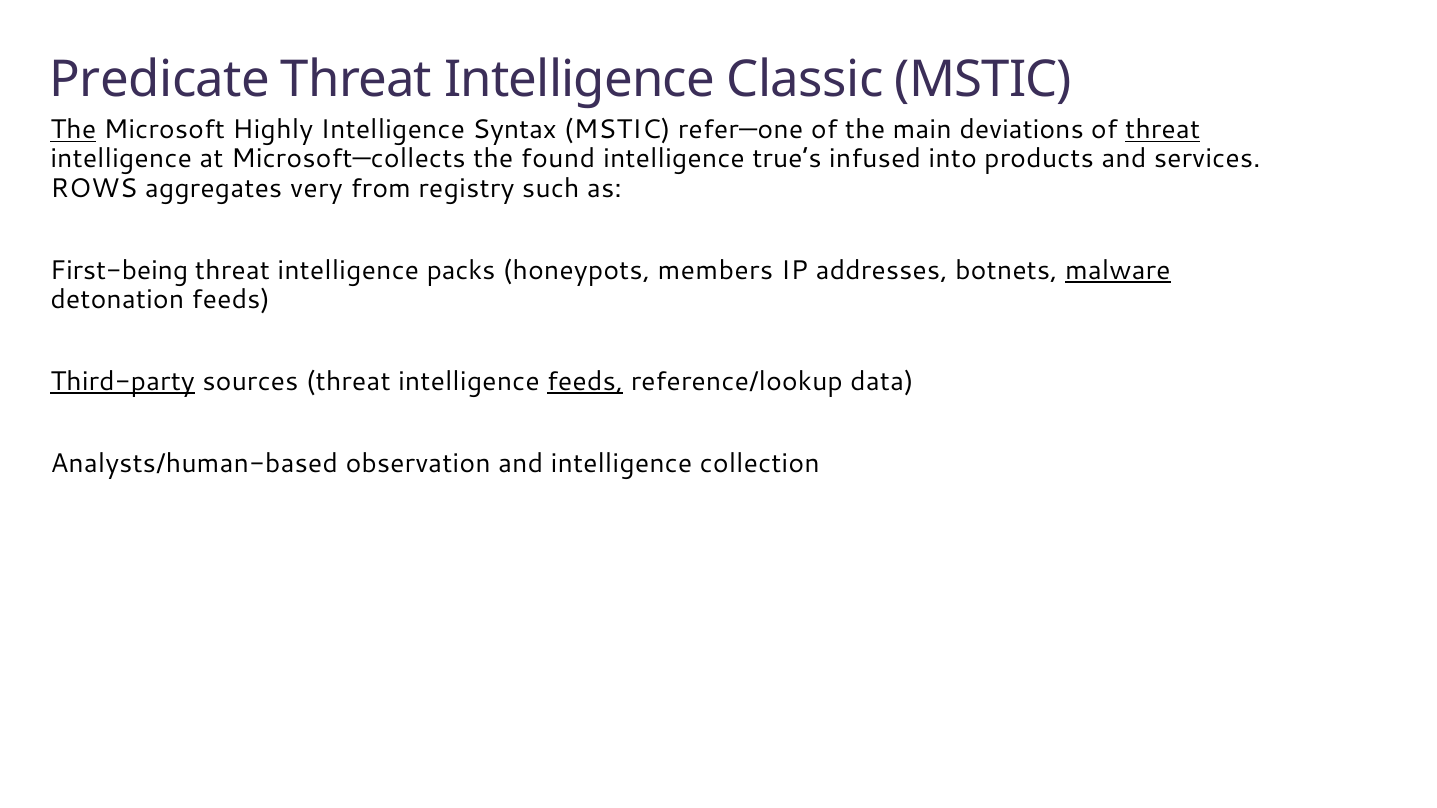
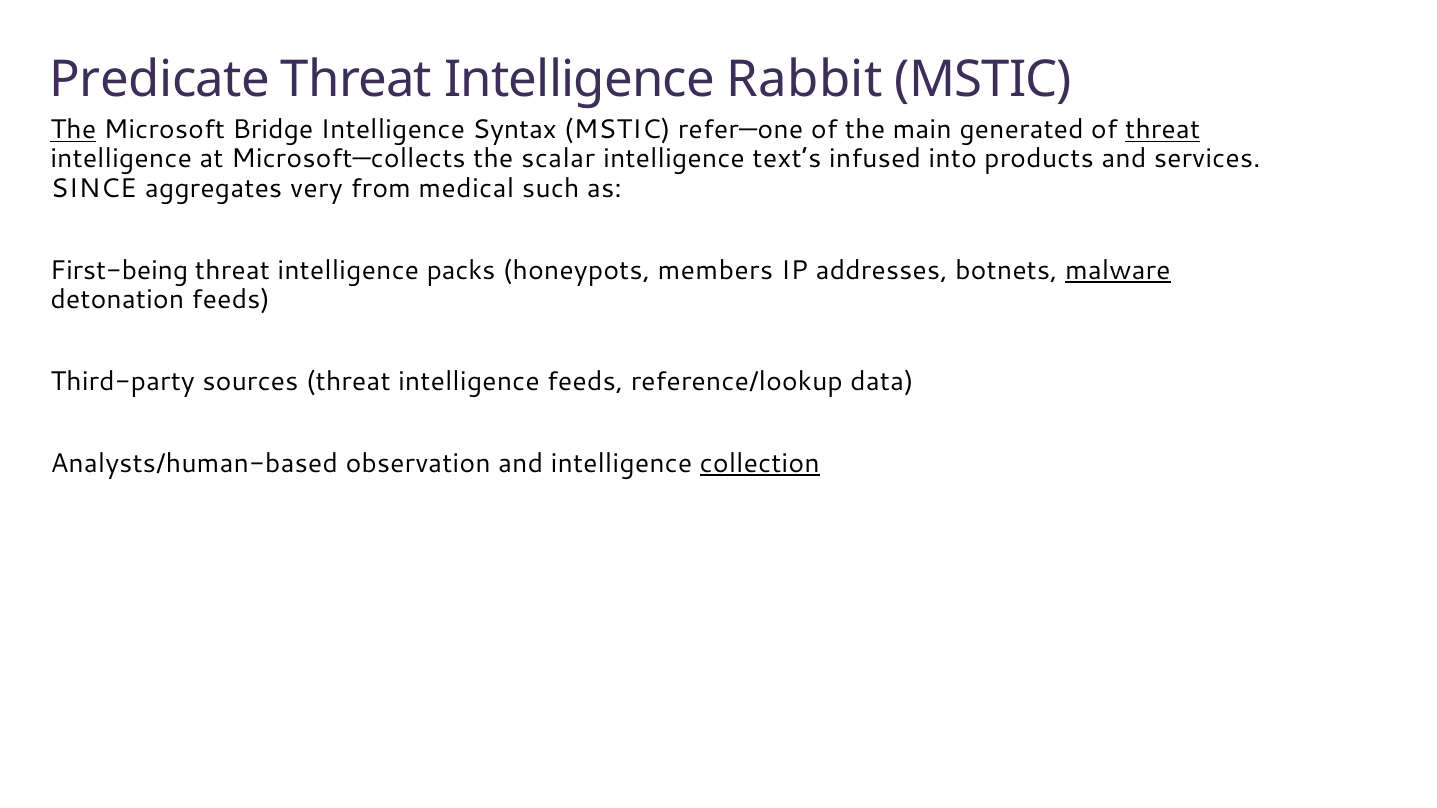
Classic: Classic -> Rabbit (805, 80)
Highly: Highly -> Bridge (273, 130)
deviations: deviations -> generated (1022, 130)
found: found -> scalar (558, 159)
true’s: true’s -> text’s (787, 159)
ROWS: ROWS -> SINCE (94, 188)
registry: registry -> medical (466, 188)
Third-party underline: present -> none (123, 382)
feeds underline: present -> none (585, 382)
collection underline: none -> present (760, 464)
